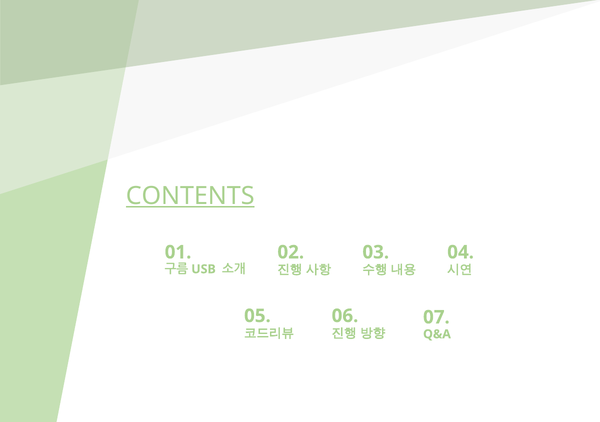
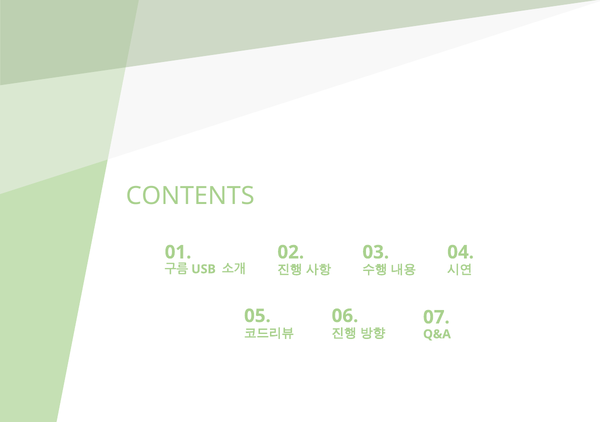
CONTENTS underline: present -> none (190, 196)
